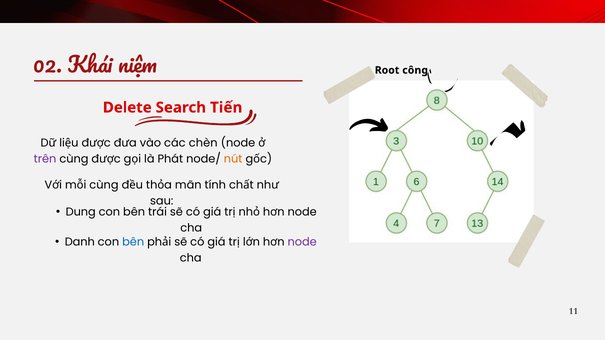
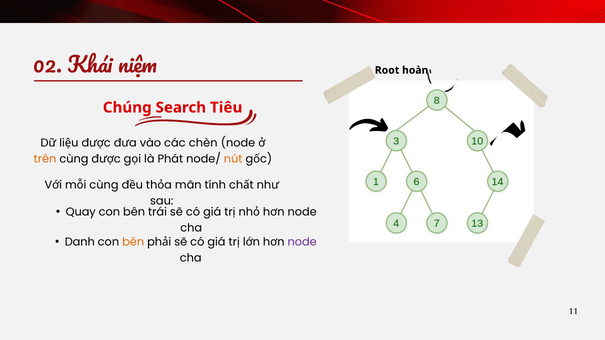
công: công -> hoàn (415, 70)
Delete: Delete -> Chúng (127, 108)
Tiến: Tiến -> Tiêu (226, 108)
trên colour: purple -> orange (45, 159)
Dung: Dung -> Quay (81, 212)
bên colour: blue -> orange (133, 242)
